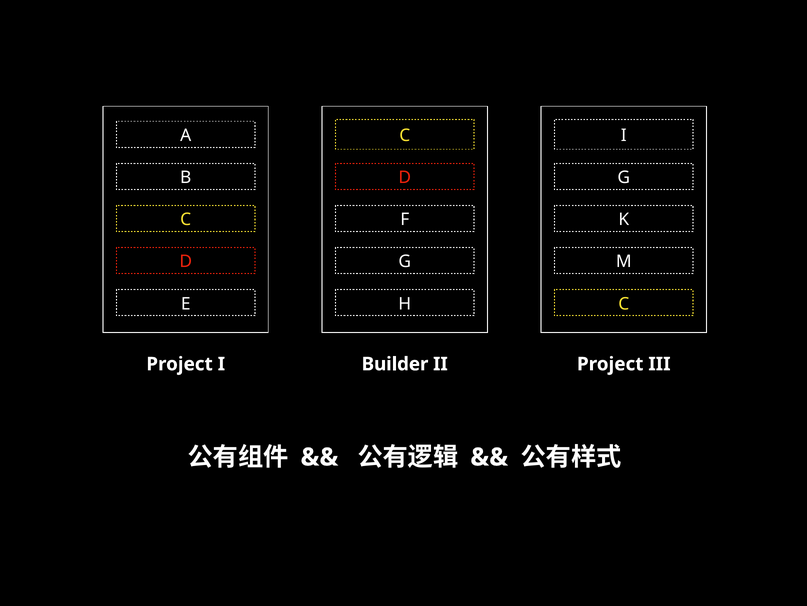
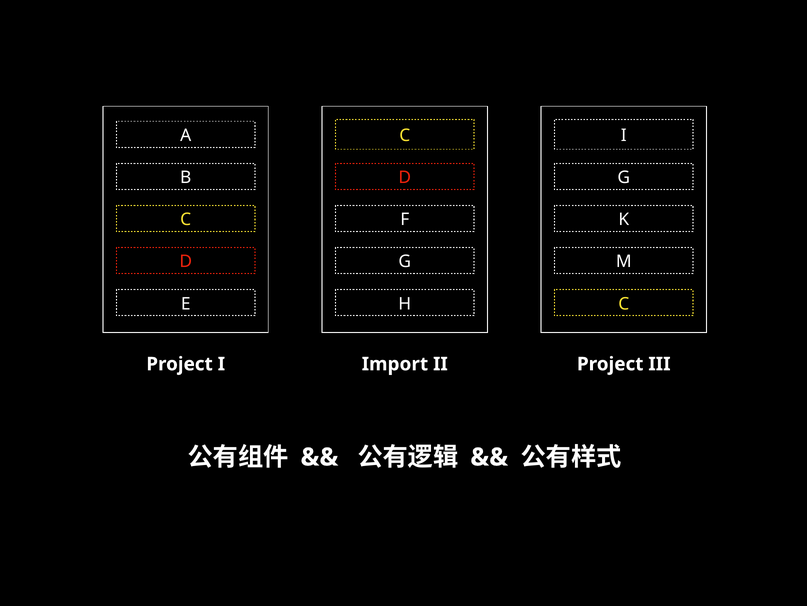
Builder: Builder -> Import (395, 364)
